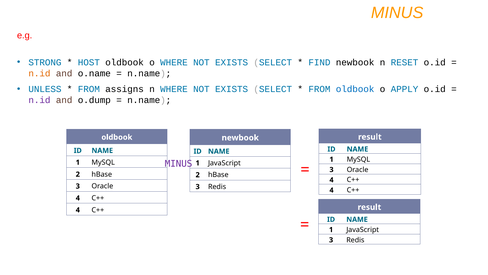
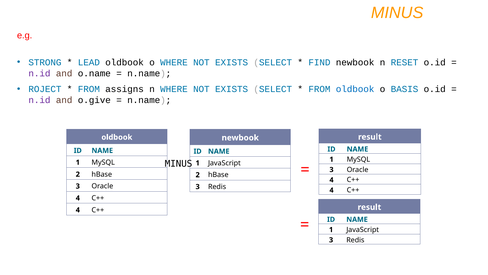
HOST: HOST -> LEAD (89, 62)
n.id colour: orange -> purple (39, 73)
UNLESS: UNLESS -> ROJECT (45, 89)
APPLY: APPLY -> BASIS (405, 89)
o.dump: o.dump -> o.give (94, 100)
MINUS colour: purple -> black (179, 163)
